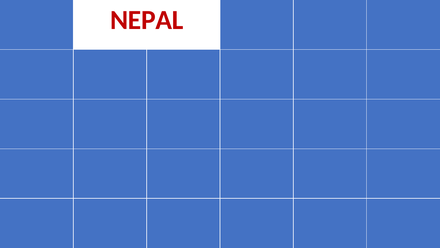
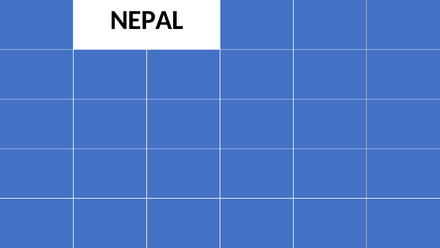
NEPAL colour: red -> black (147, 20)
